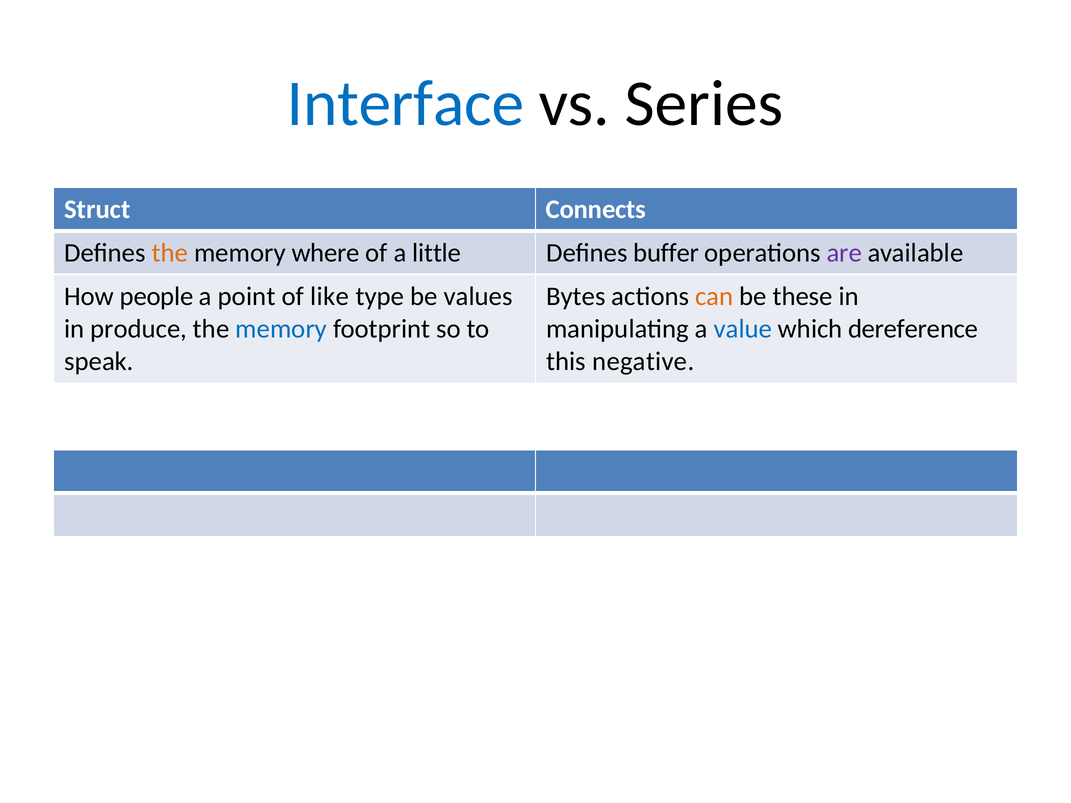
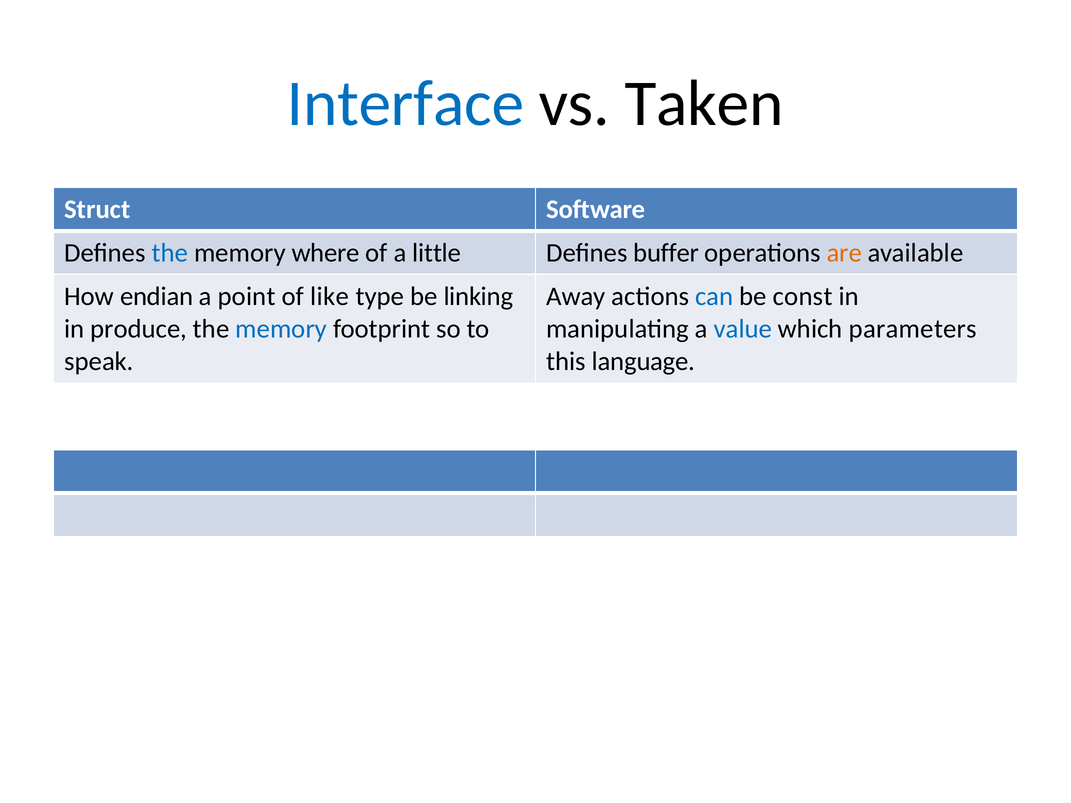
Series: Series -> Taken (704, 104)
Connects: Connects -> Software (596, 209)
the colour: orange -> blue (170, 253)
are colour: purple -> orange (844, 253)
people: people -> endian (157, 296)
values: values -> linking (478, 296)
Bytes: Bytes -> Away (576, 296)
can colour: orange -> blue (714, 296)
these: these -> const (803, 296)
dereference: dereference -> parameters (913, 329)
negative: negative -> language (644, 362)
